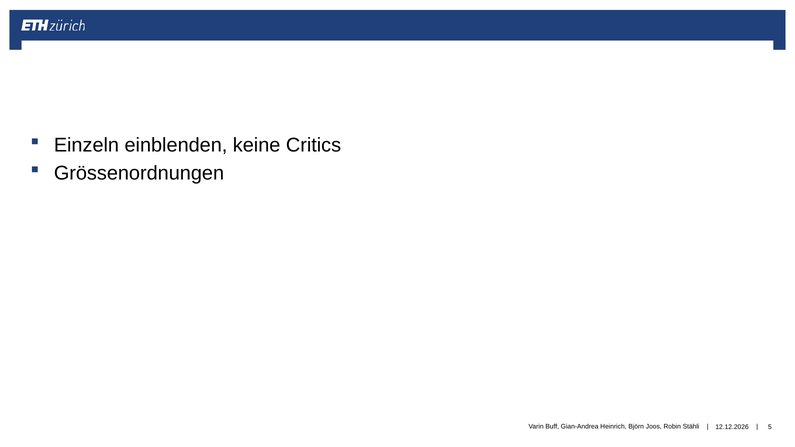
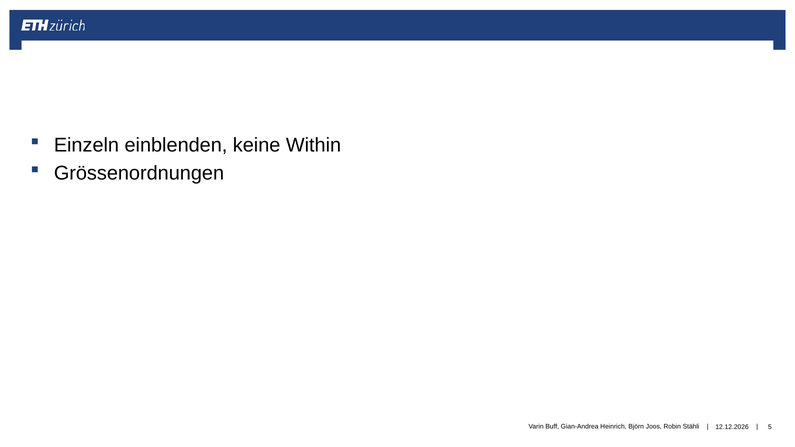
Critics: Critics -> Within (314, 145)
